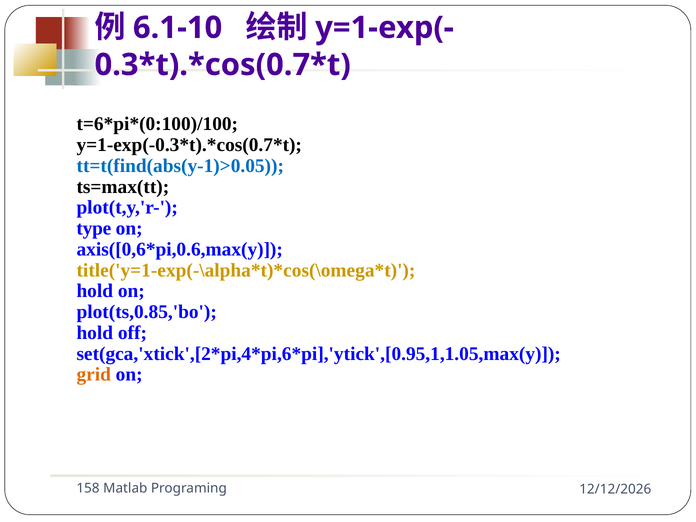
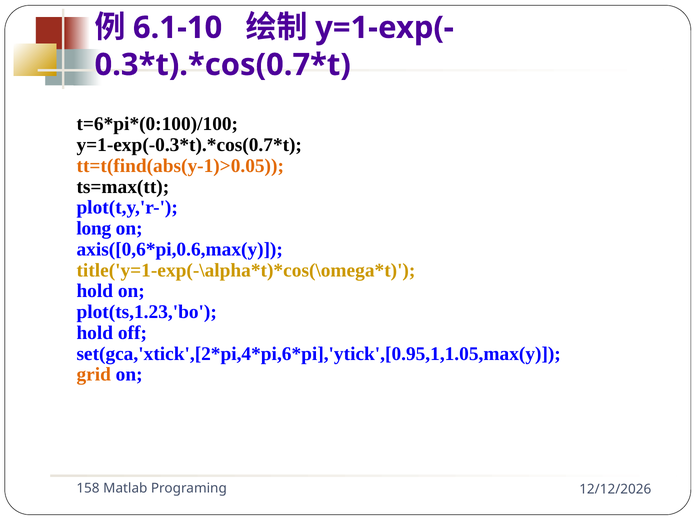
tt=t(find(abs(y-1)>0.05 colour: blue -> orange (180, 166)
type: type -> long (94, 228)
plot(ts,0.85,'bo: plot(ts,0.85,'bo -> plot(ts,1.23,'bo (147, 312)
